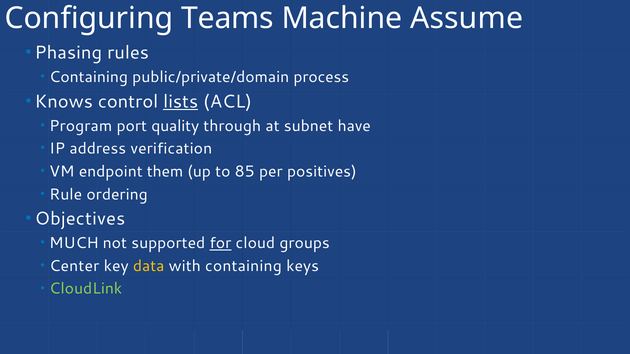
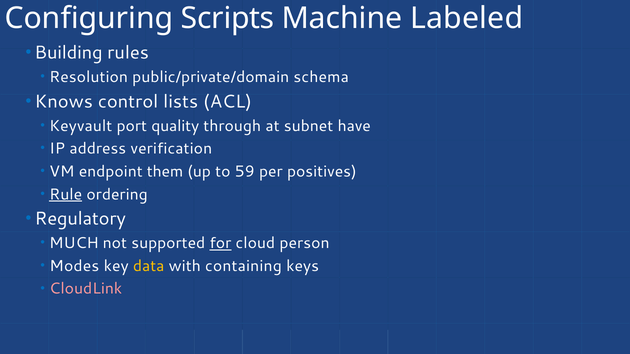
Teams: Teams -> Scripts (228, 18)
Assume: Assume -> Labeled (467, 18)
Phasing: Phasing -> Building (68, 53)
Containing: Containing -> Resolution (89, 77)
process: process -> schema (321, 77)
lists underline: present -> none (181, 102)
Program: Program -> Keyvault (81, 126)
85: 85 -> 59 (245, 172)
Rule underline: none -> present (66, 195)
Objectives: Objectives -> Regulatory (80, 219)
groups: groups -> person (305, 243)
Center: Center -> Modes (74, 266)
CloudLink colour: light green -> pink (86, 289)
